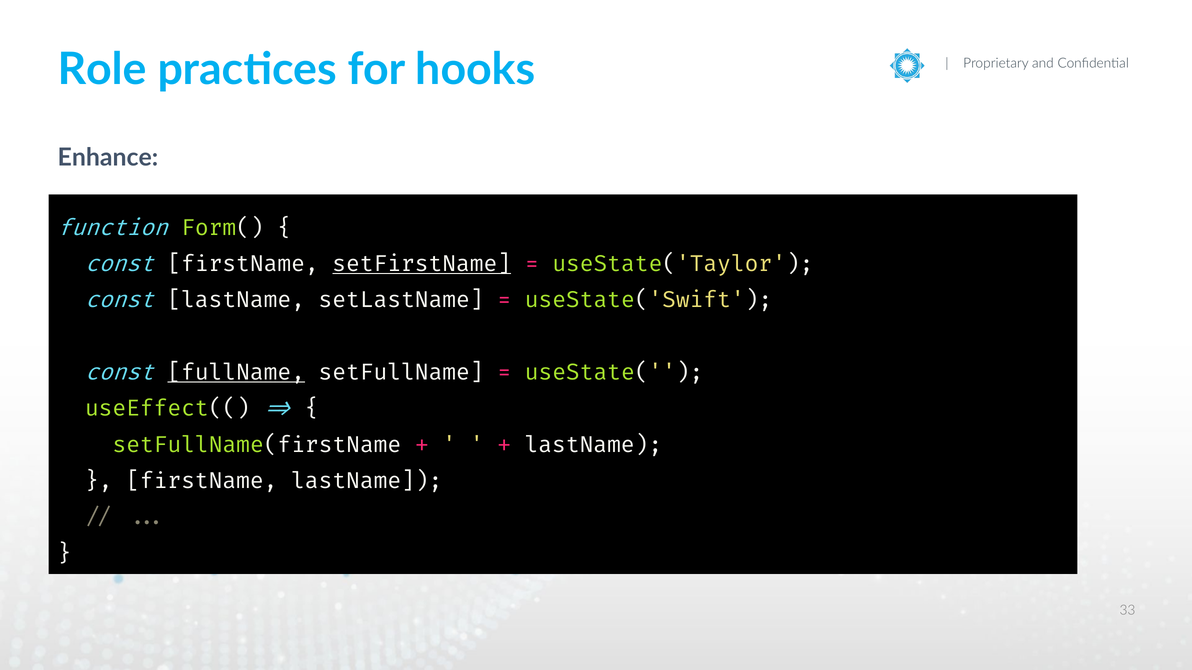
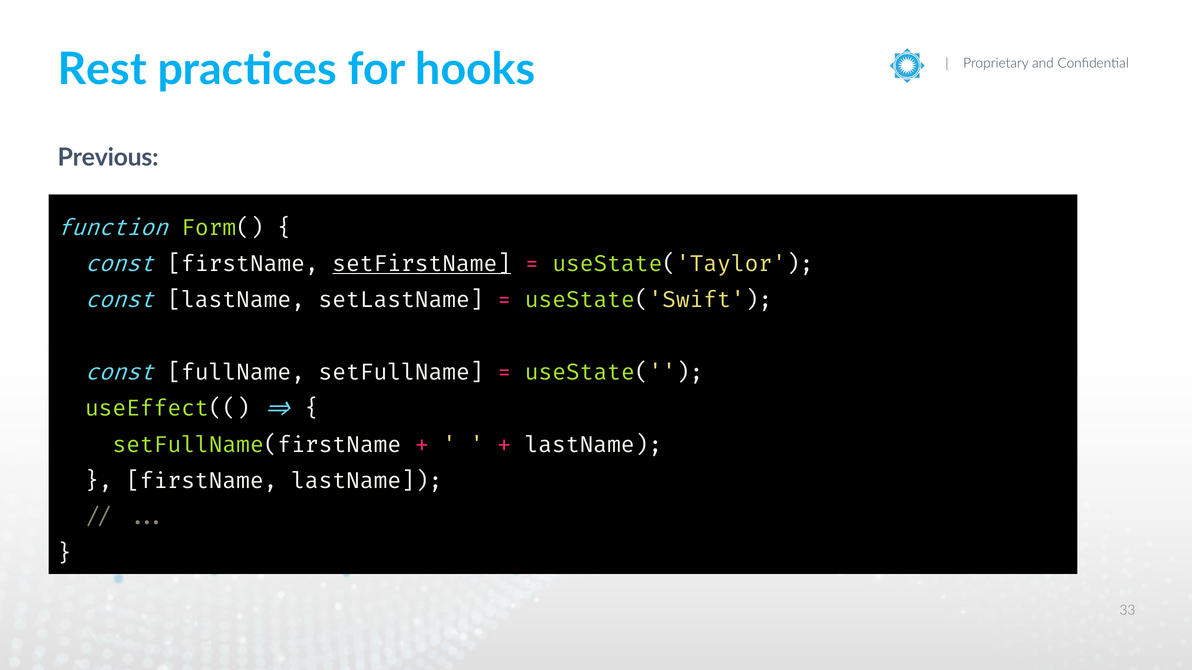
Role: Role -> Rest (102, 70)
Enhance: Enhance -> Previous (108, 158)
fullName underline: present -> none (236, 373)
